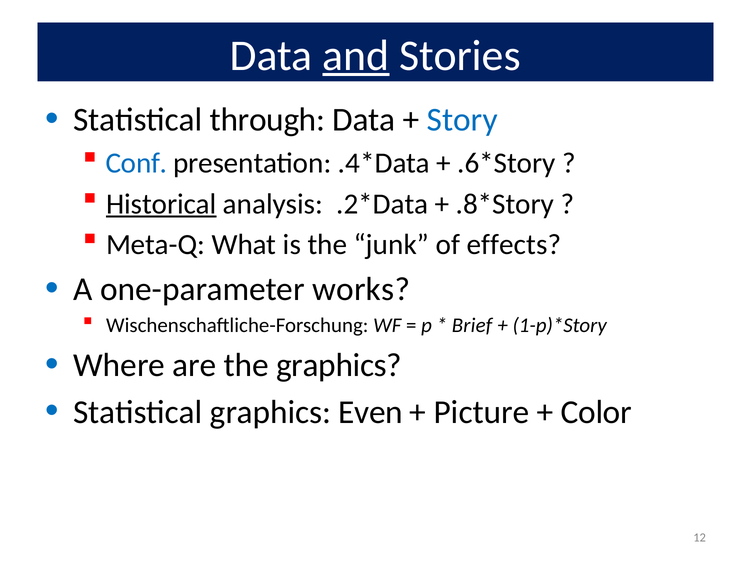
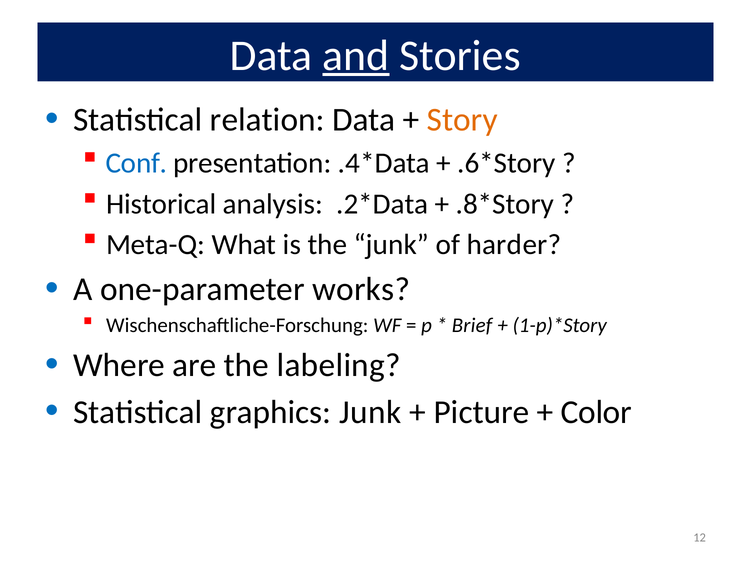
through: through -> relation (267, 120)
Story colour: blue -> orange (462, 120)
Historical underline: present -> none (161, 204)
effects: effects -> harder (514, 245)
the graphics: graphics -> labeling (339, 365)
graphics Even: Even -> Junk (370, 412)
